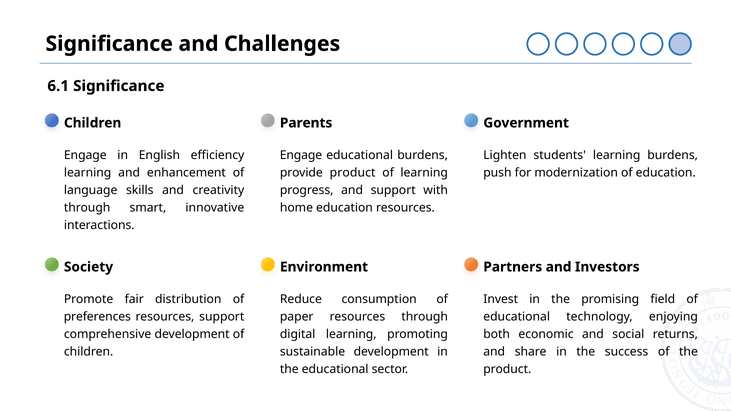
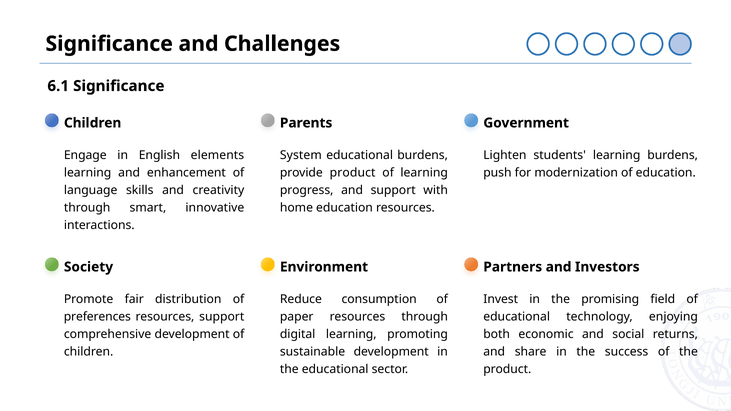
efficiency: efficiency -> elements (217, 155)
Engage: Engage -> System (301, 155)
